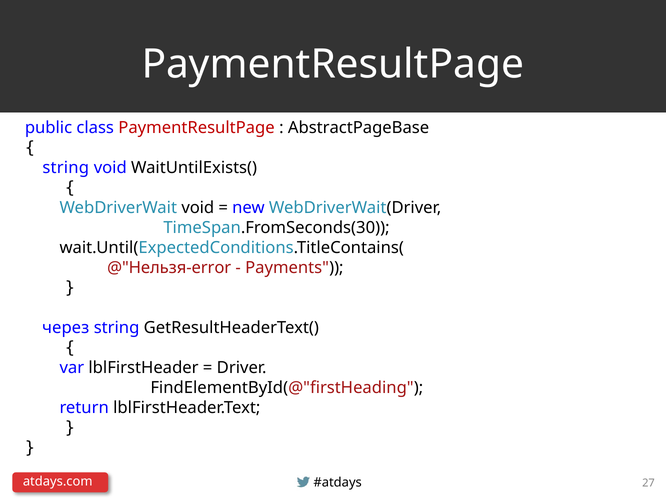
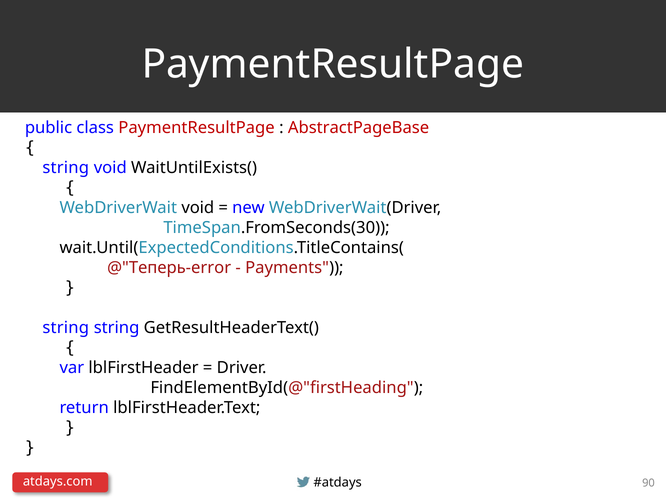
AbstractPageBase colour: black -> red (359, 128)
@"Нельзя-error: @"Нельзя-error -> @"Теперь-error (169, 268)
через: через -> string (66, 328)
27: 27 -> 90 (649, 483)
